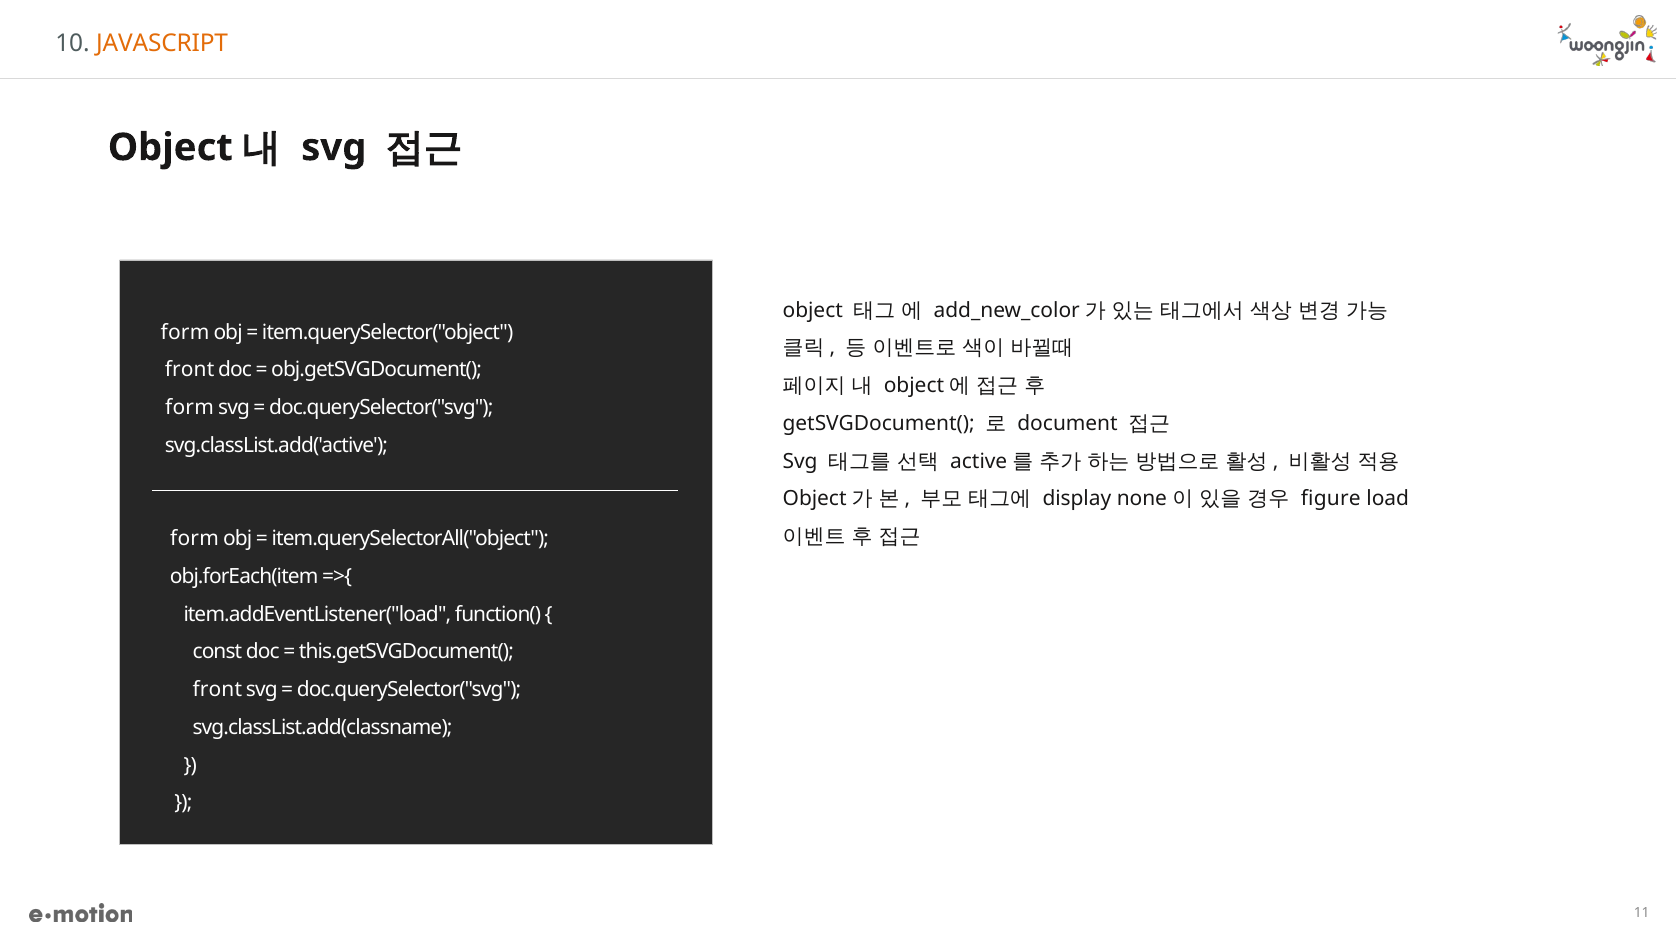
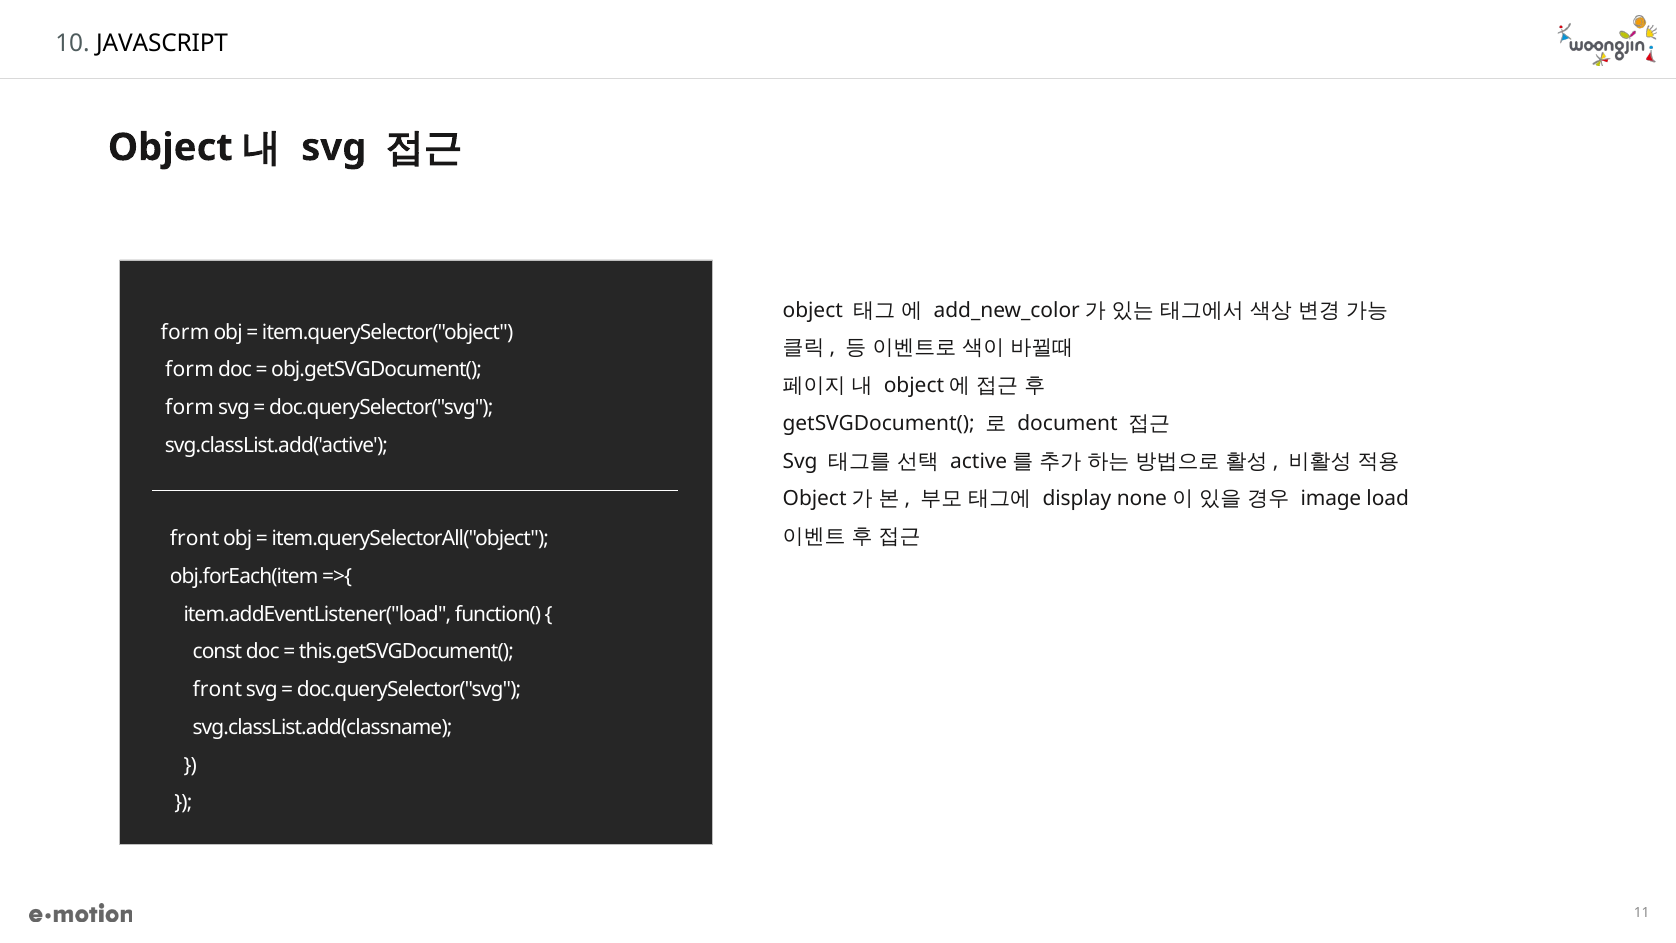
JAVASCRIPT colour: orange -> black (162, 43)
front: front -> form (190, 370)
figure: figure -> image (1331, 499)
form: form -> front (195, 539)
